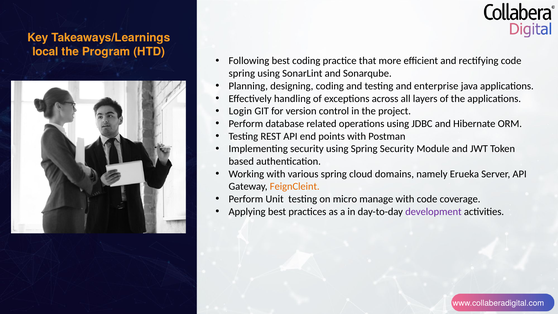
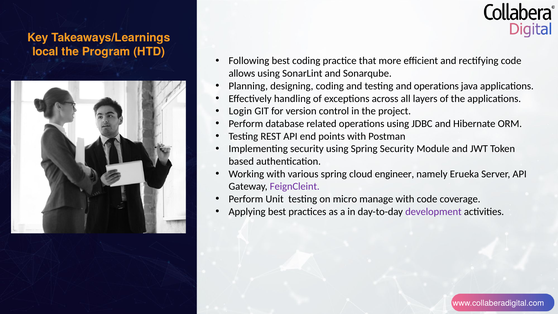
spring: spring -> allows (242, 73)
and enterprise: enterprise -> operations (436, 86)
domains: domains -> engineer (394, 174)
FeignCleint colour: orange -> purple (295, 186)
